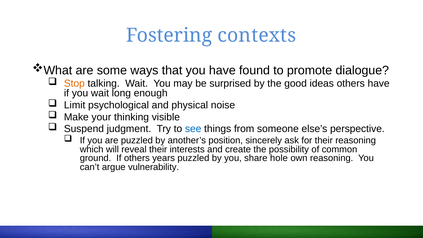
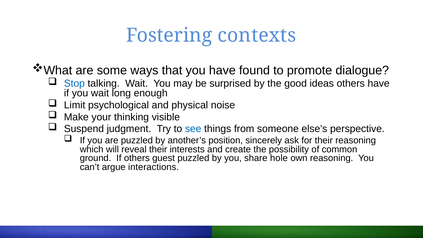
Stop colour: orange -> blue (74, 83)
years: years -> guest (164, 158)
vulnerability: vulnerability -> interactions (154, 167)
